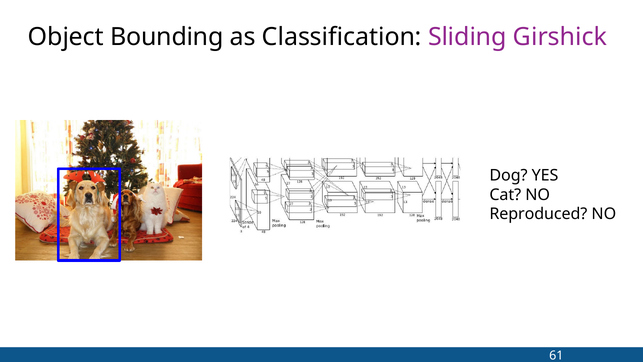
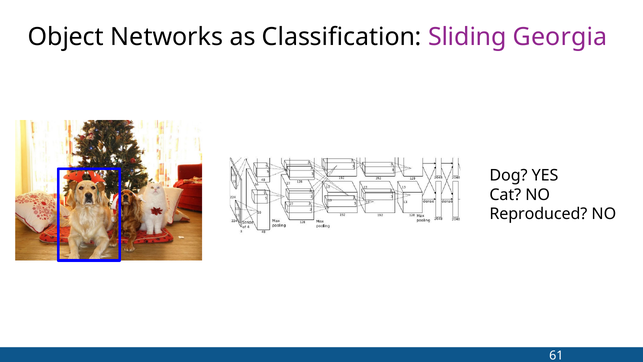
Bounding: Bounding -> Networks (167, 37)
Girshick: Girshick -> Georgia (560, 37)
